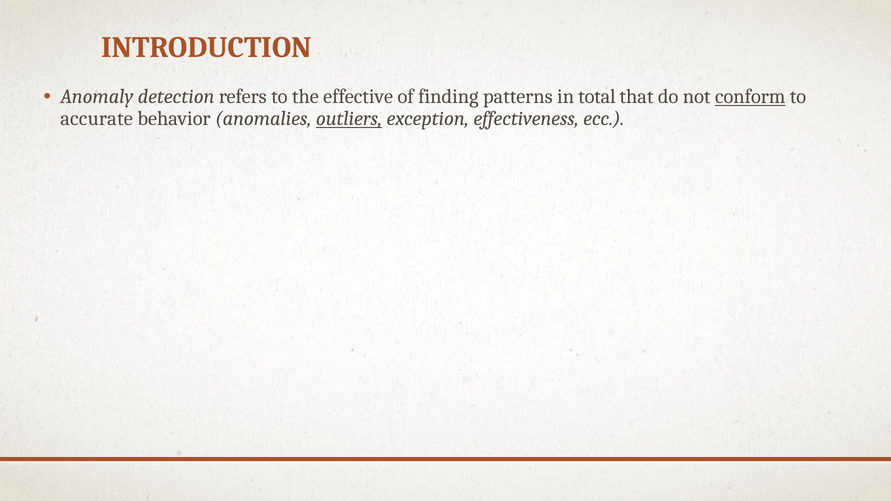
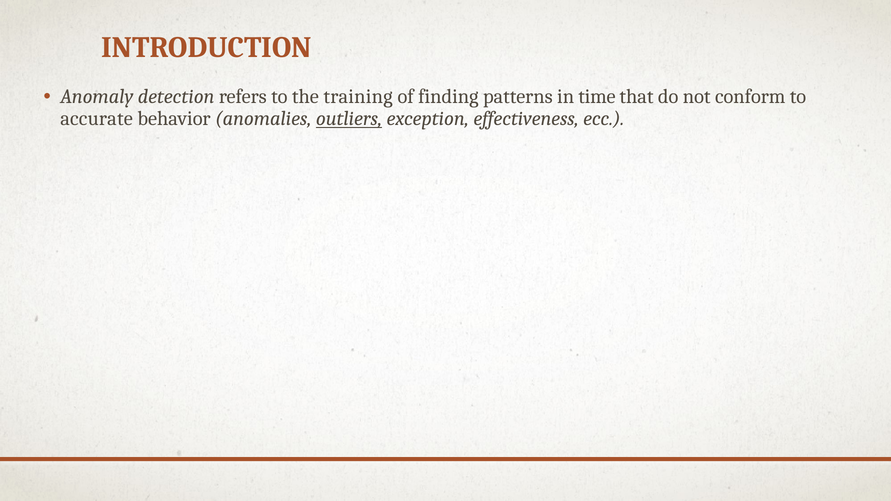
effective: effective -> training (358, 97)
total: total -> time (597, 97)
conform underline: present -> none (750, 97)
